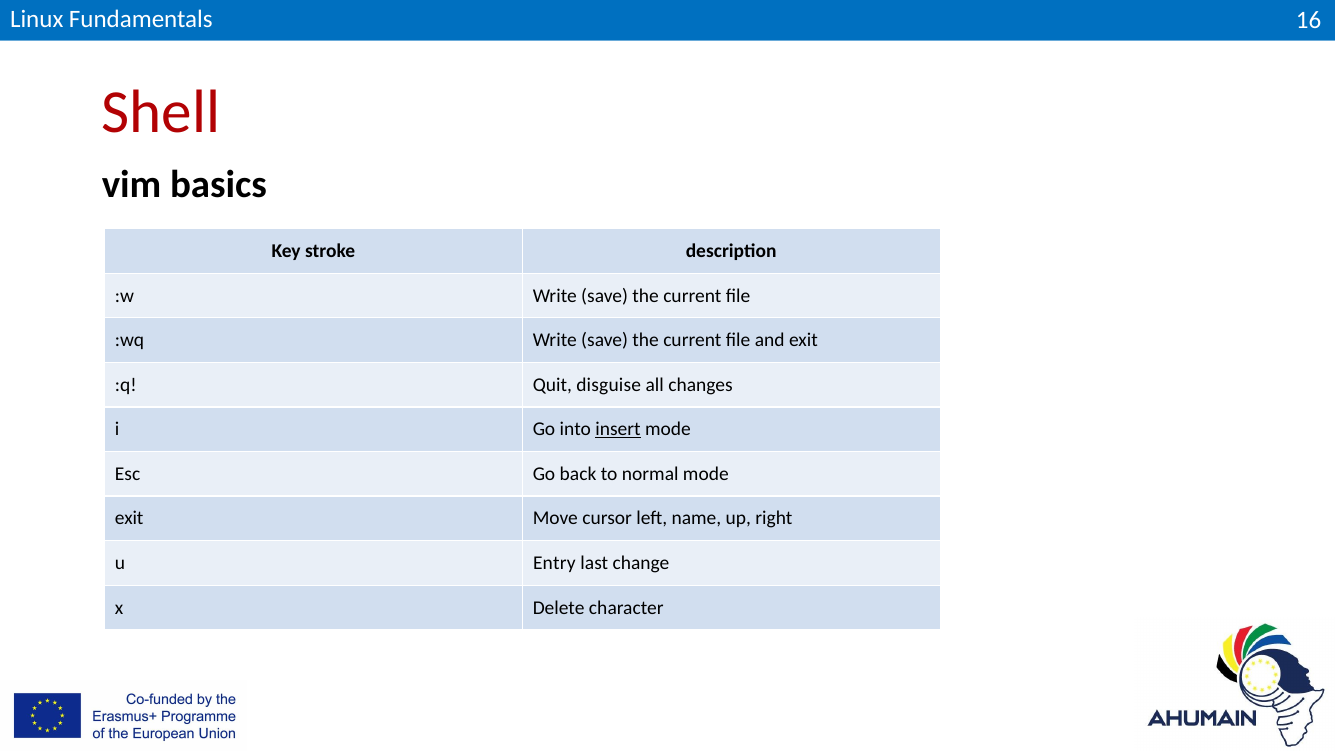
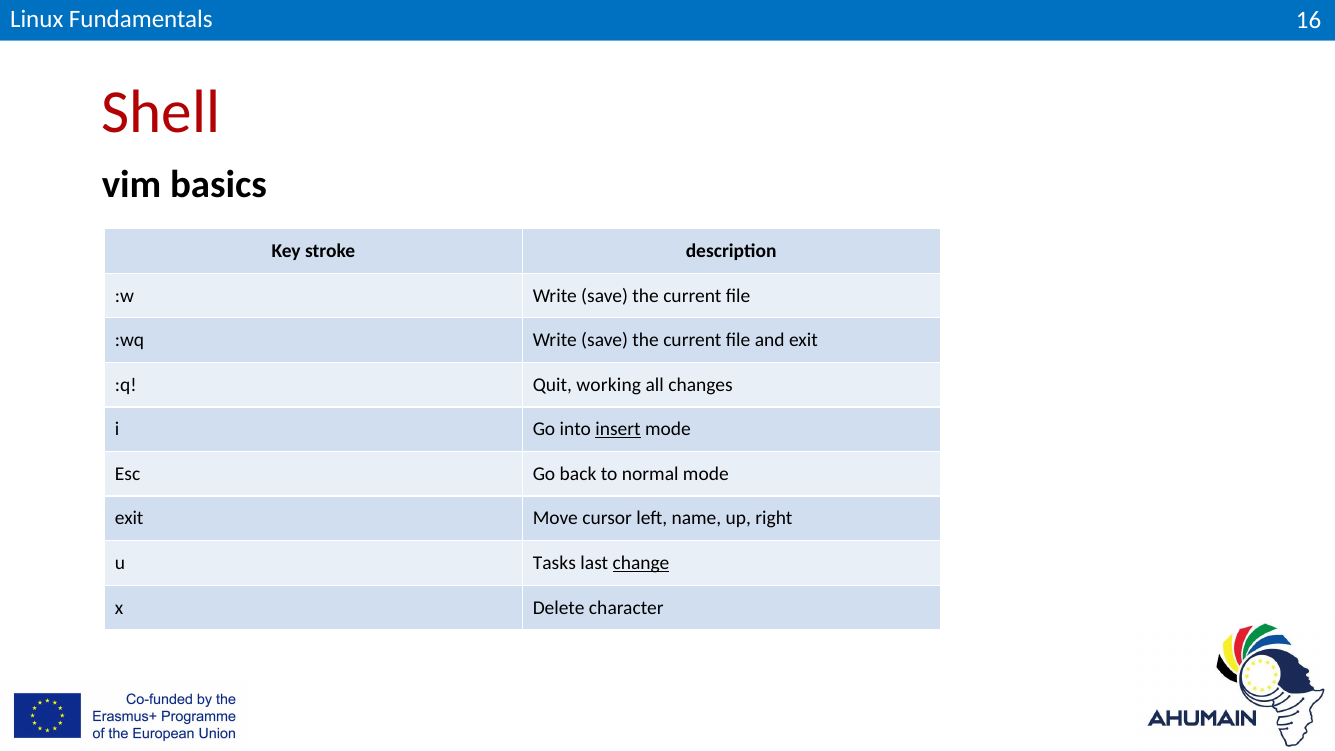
disguise: disguise -> working (609, 385)
Entry: Entry -> Tasks (554, 563)
change underline: none -> present (641, 563)
